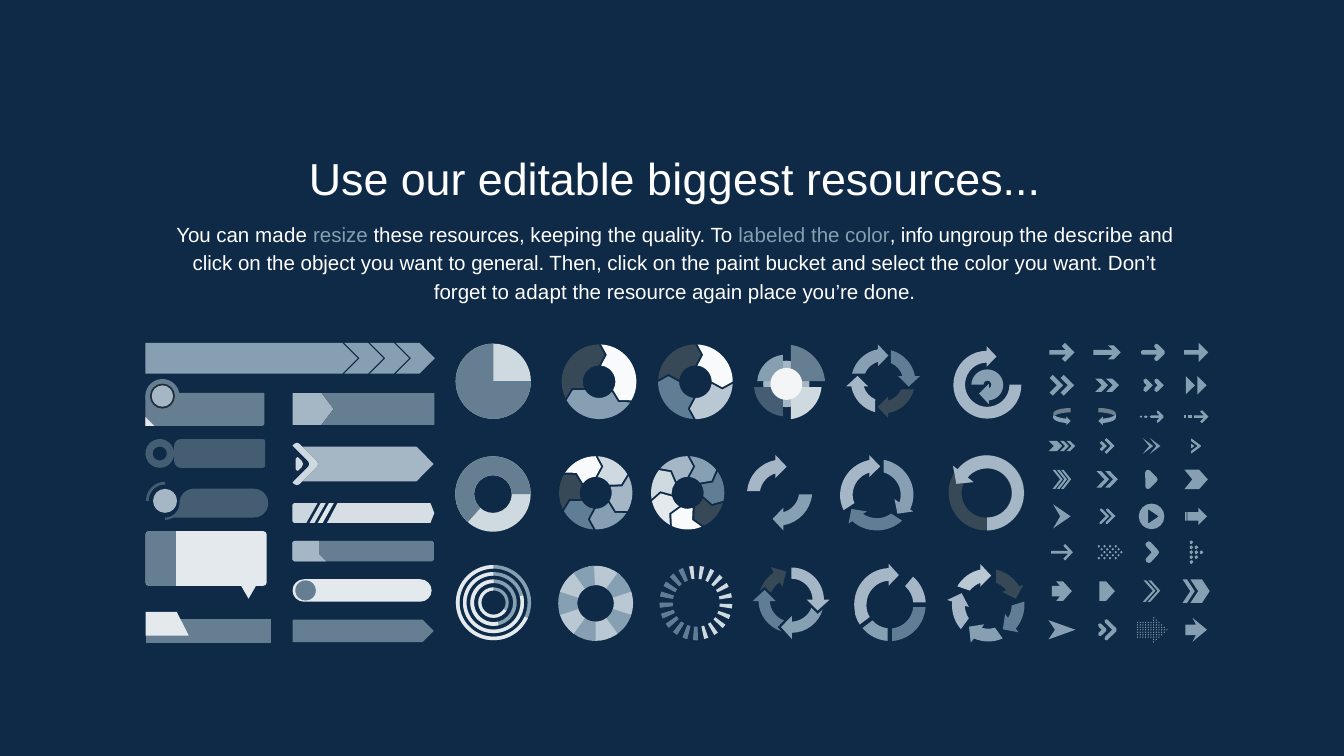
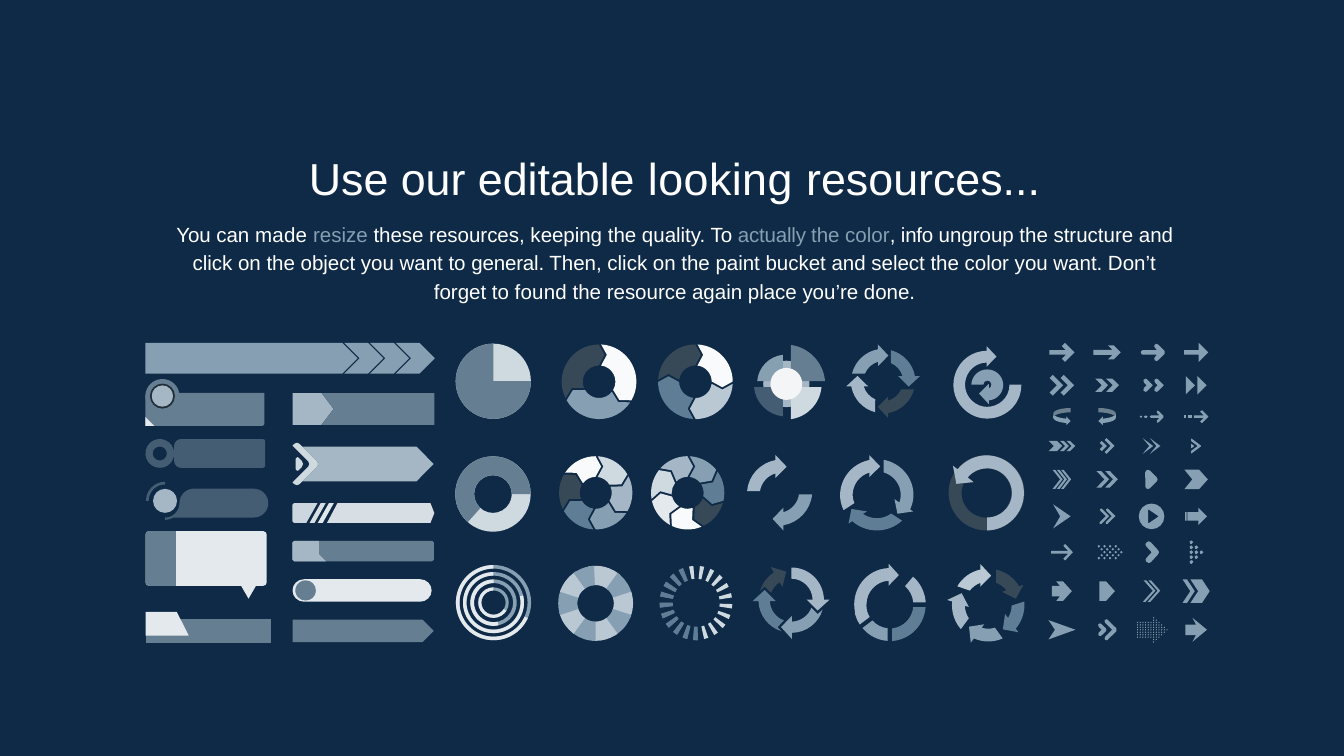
biggest: biggest -> looking (720, 181)
labeled: labeled -> actually (772, 236)
describe: describe -> structure (1093, 236)
adapt: adapt -> found (541, 293)
